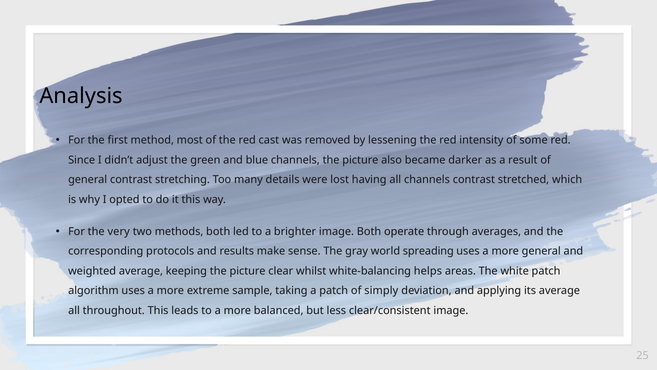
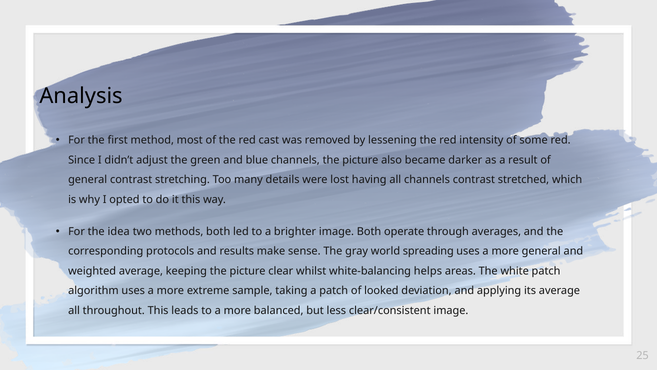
very: very -> idea (119, 231)
simply: simply -> looked (381, 290)
